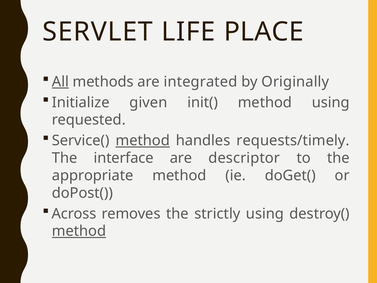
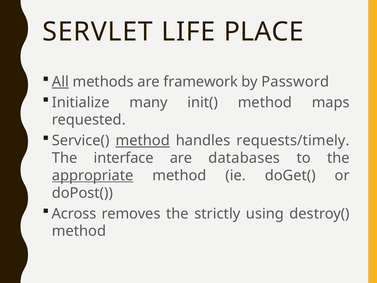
integrated: integrated -> framework (201, 82)
Originally: Originally -> Password (295, 82)
given: given -> many (148, 102)
method using: using -> maps (331, 102)
descriptor: descriptor -> databases (244, 158)
appropriate underline: none -> present (93, 175)
method underline: present -> none (79, 231)
